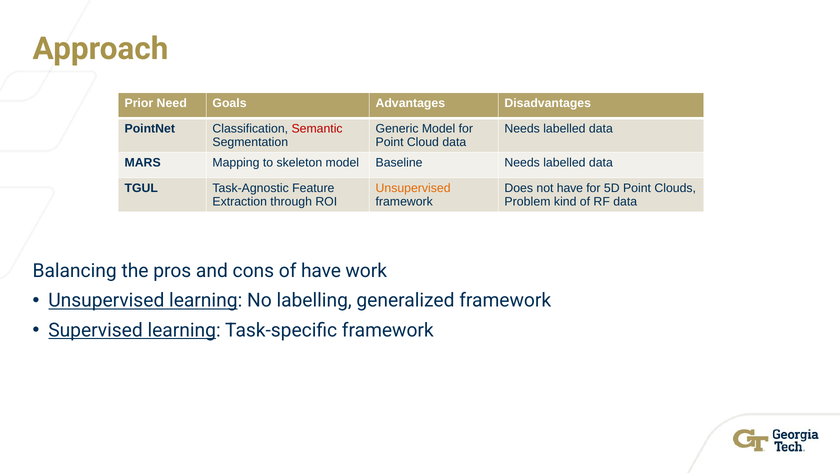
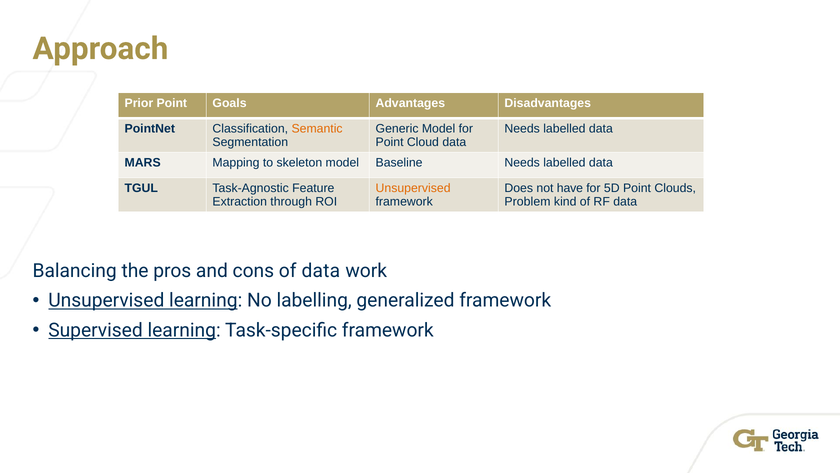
Prior Need: Need -> Point (172, 103)
Semantic colour: red -> orange (317, 128)
of have: have -> data (321, 271)
